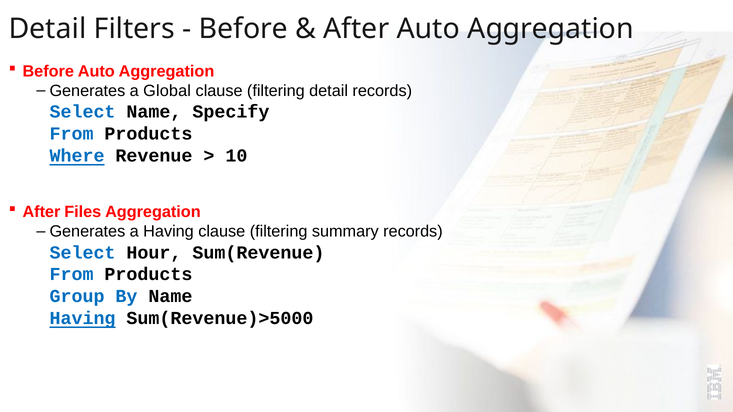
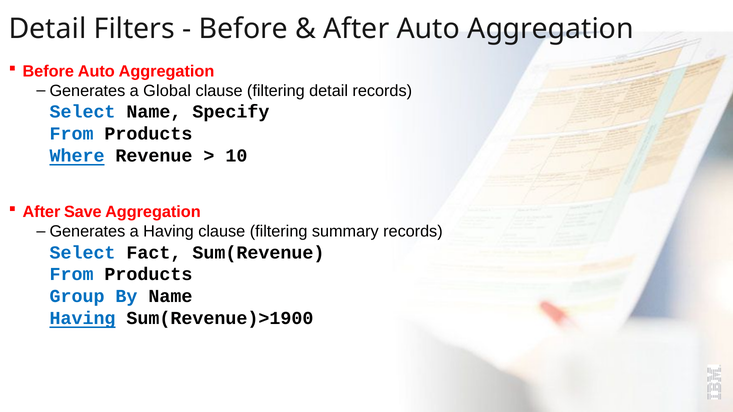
Files: Files -> Save (83, 212)
Hour: Hour -> Fact (154, 253)
Sum(Revenue)>5000: Sum(Revenue)>5000 -> Sum(Revenue)>1900 (220, 319)
